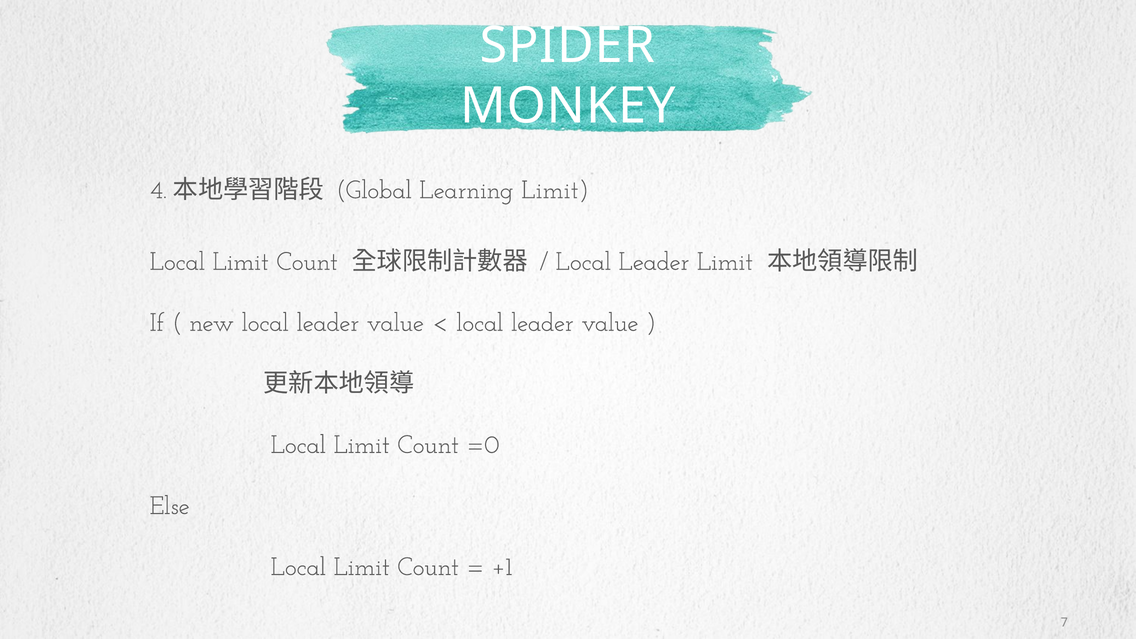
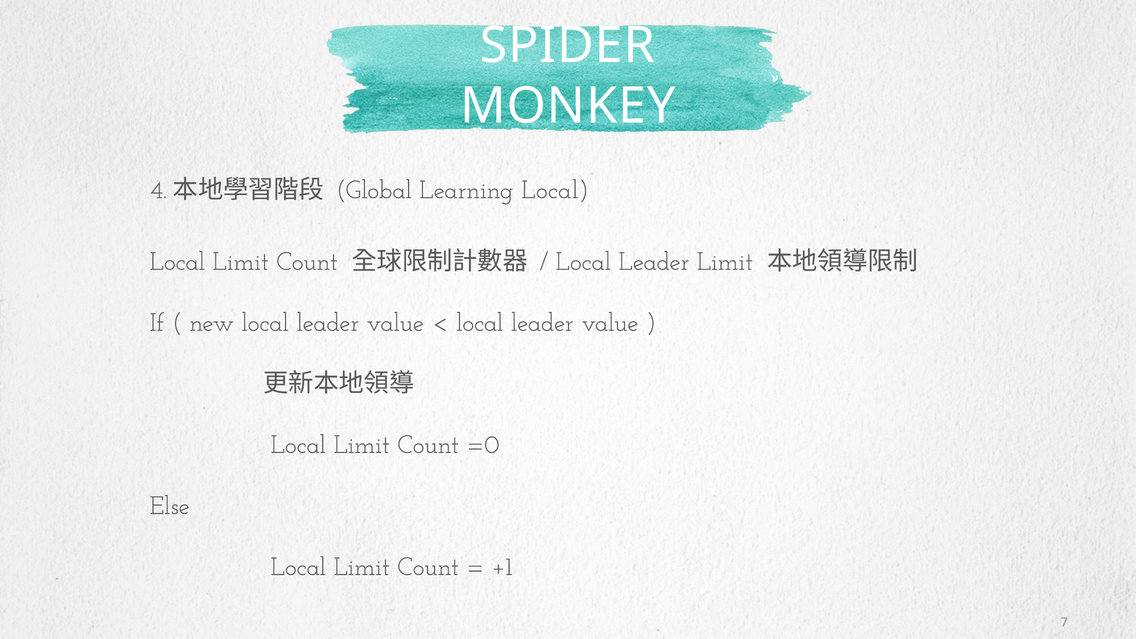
Learning Limit: Limit -> Local (555, 190)
